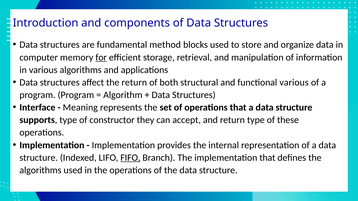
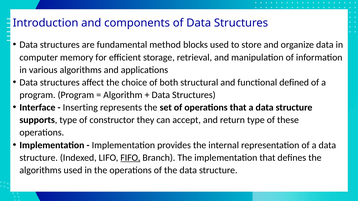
for underline: present -> none (101, 57)
the return: return -> choice (134, 83)
functional various: various -> defined (294, 83)
Meaning: Meaning -> Inserting (80, 108)
